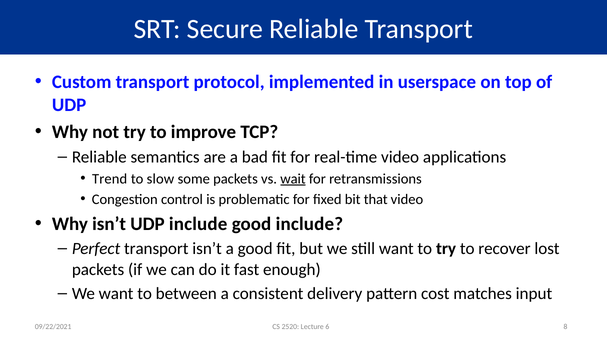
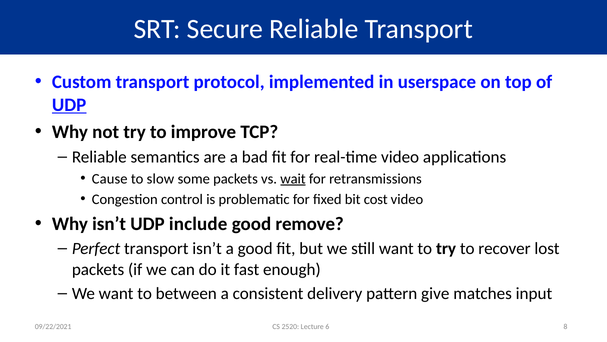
UDP underline: none -> present (69, 105)
Trend: Trend -> Cause (110, 178)
that: that -> cost (376, 199)
good include: include -> remove (310, 223)
cost: cost -> give (435, 293)
